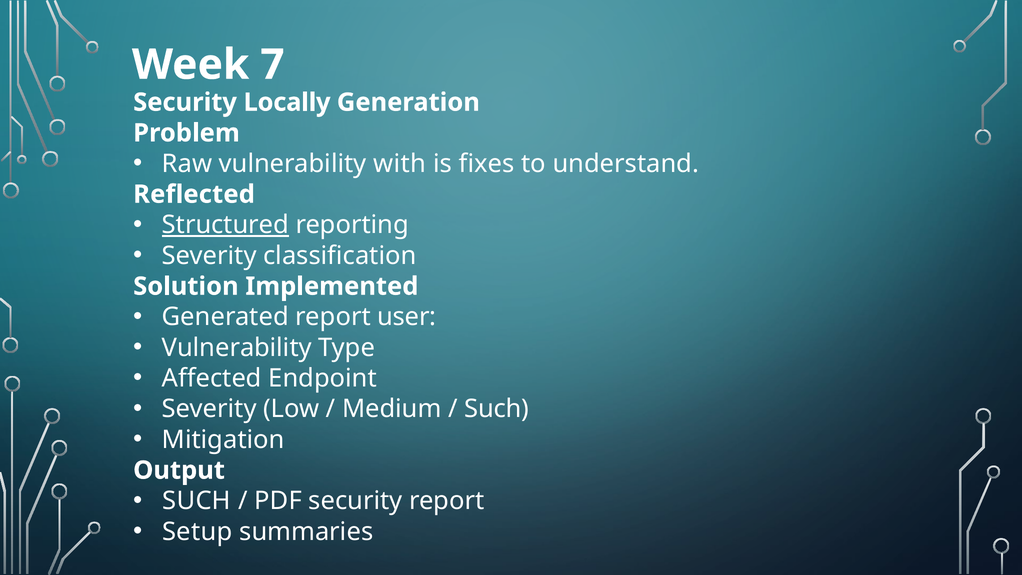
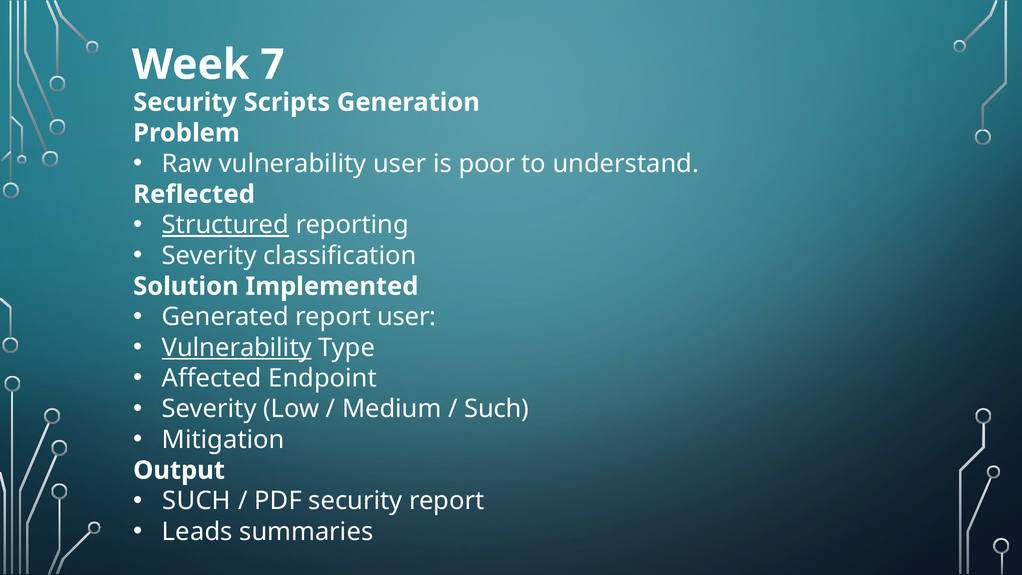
Locally: Locally -> Scripts (287, 102)
vulnerability with: with -> user (400, 164)
fixes: fixes -> poor (487, 164)
Vulnerability underline: none -> present (237, 348)
Setup: Setup -> Leads (197, 532)
